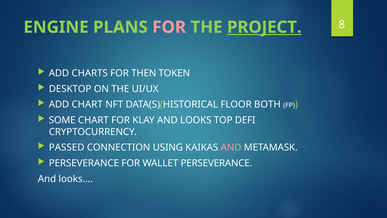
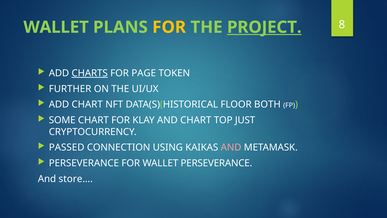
ENGINE: ENGINE -> WALLET (56, 27)
FOR colour: pink -> yellow (169, 27)
CHARTS underline: none -> present (90, 73)
THEN: THEN -> PAGE (144, 73)
DESKTOP: DESKTOP -> FURTHER (70, 89)
AND LOOKS: LOOKS -> CHART (196, 120)
DEFI: DEFI -> JUST (245, 120)
looks…: looks… -> store… (76, 179)
